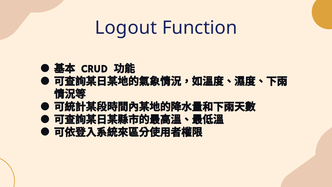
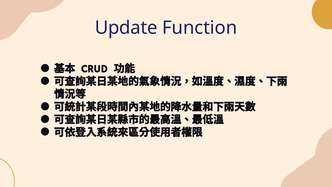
Logout: Logout -> Update (126, 28)
